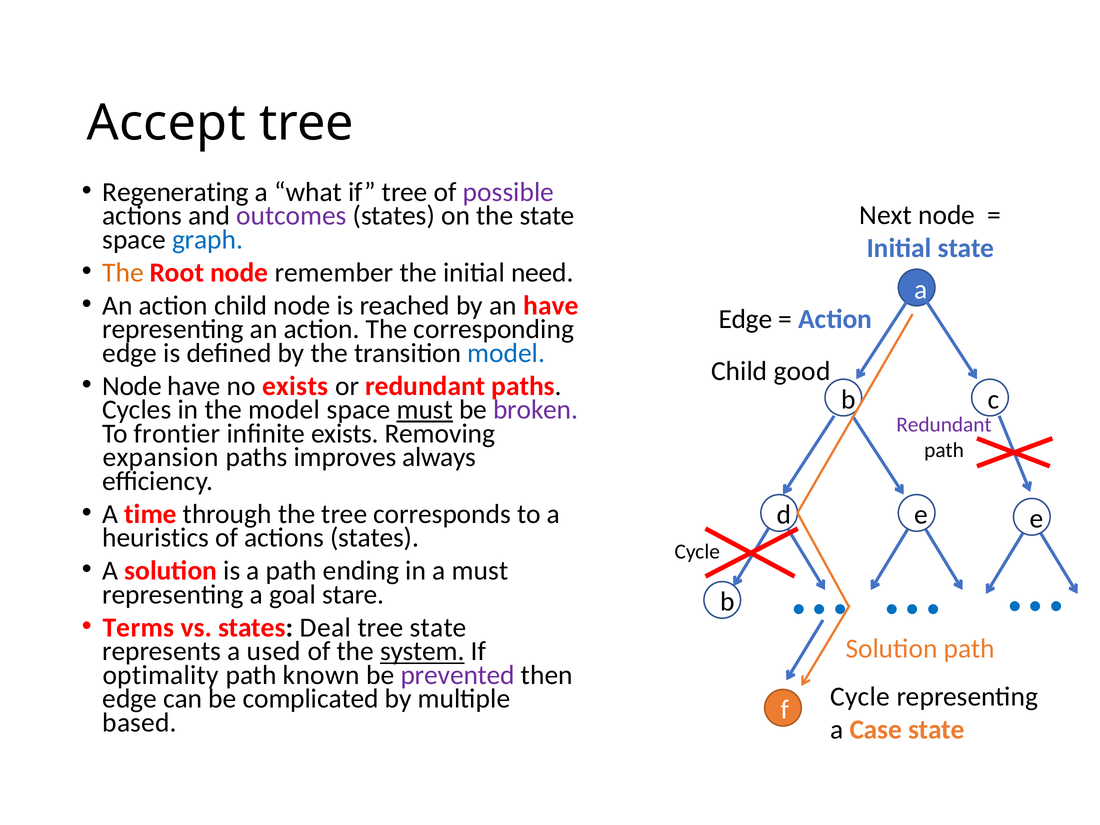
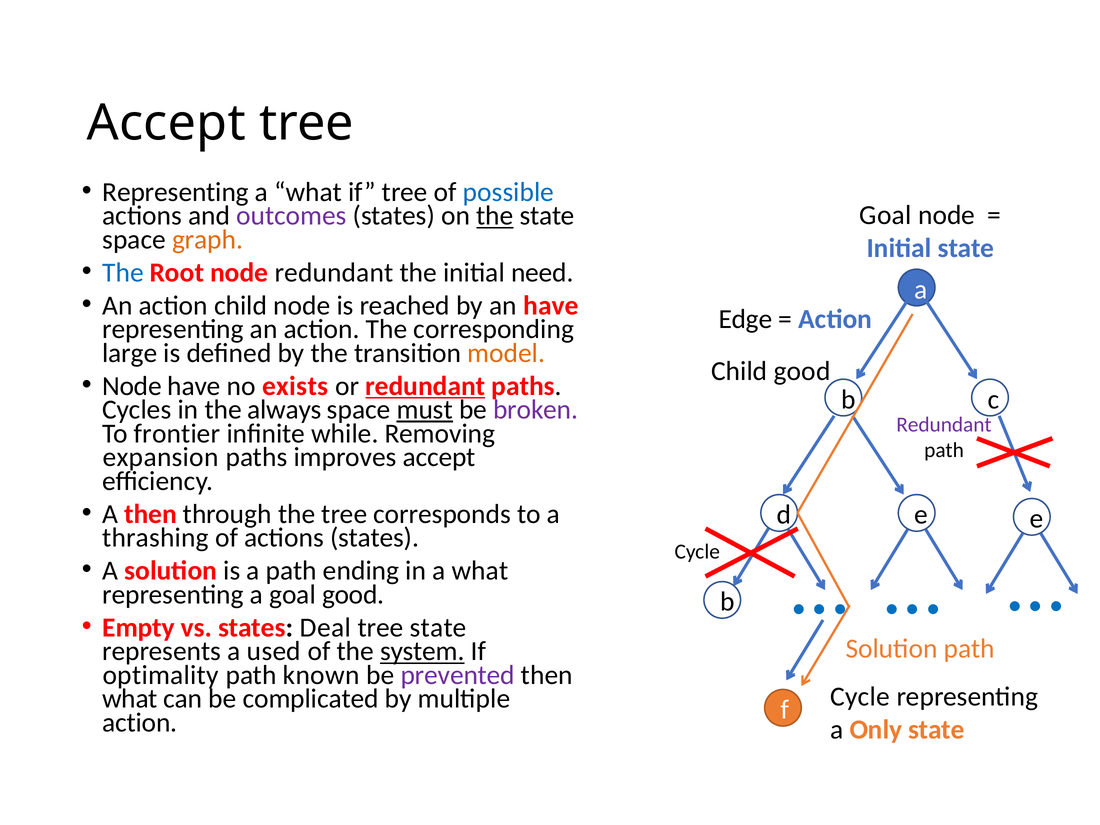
Regenerating: Regenerating -> Representing (176, 192)
possible colour: purple -> blue (508, 192)
Next: Next -> Goal (886, 215)
the underline: none -> present (495, 216)
graph colour: blue -> orange (208, 240)
The colour: orange -> blue (123, 273)
node remember: remember -> redundant (334, 273)
edge: edge -> large (130, 353)
model colour: blue -> orange (506, 353)
redundant underline: none -> present (425, 386)
the model: model -> always (285, 410)
infinite exists: exists -> while (345, 434)
improves always: always -> accept (439, 457)
A time: time -> then (151, 514)
heuristics: heuristics -> thrashing (156, 538)
in a must: must -> what (480, 571)
goal stare: stare -> good (353, 595)
Terms: Terms -> Empty (139, 627)
edge: edge -> what (130, 699)
based: based -> action (140, 723)
Case: Case -> Only (876, 729)
